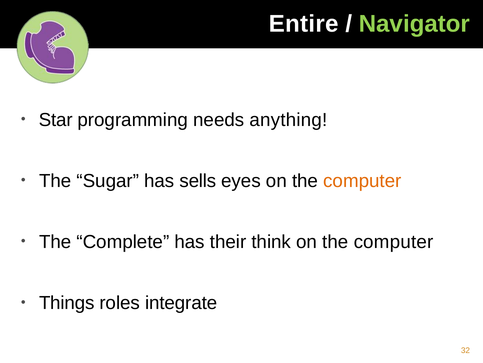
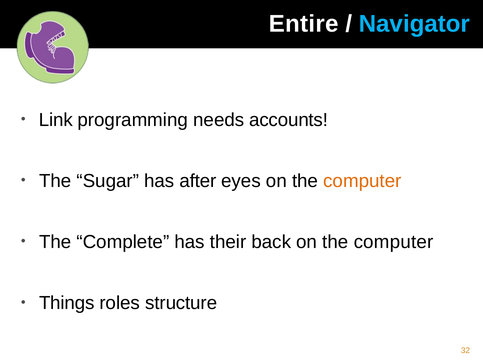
Navigator colour: light green -> light blue (414, 24)
Star: Star -> Link (56, 120)
anything: anything -> accounts (289, 120)
sells: sells -> after (198, 181)
think: think -> back (271, 242)
integrate: integrate -> structure (181, 302)
